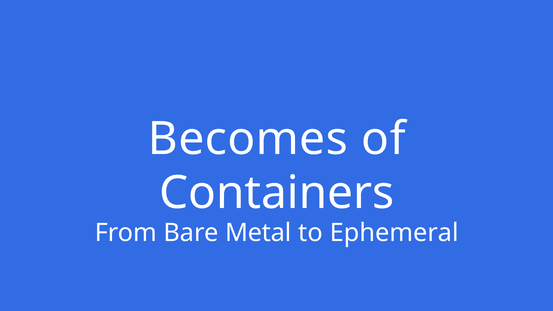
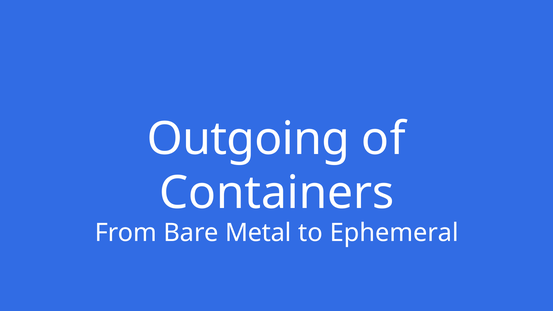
Becomes: Becomes -> Outgoing (248, 139)
